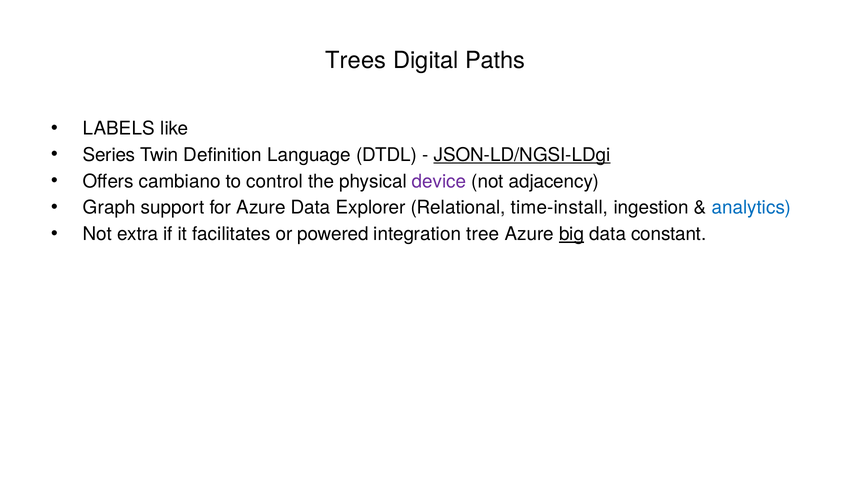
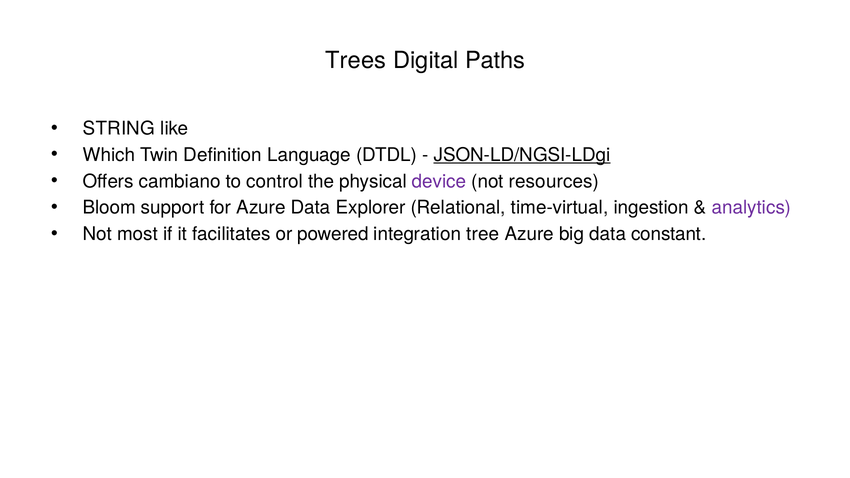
LABELS: LABELS -> STRING (119, 128)
Series: Series -> Which (109, 155)
adjacency: adjacency -> resources (554, 181)
Graph: Graph -> Bloom (109, 208)
time-install: time-install -> time-virtual (560, 208)
analytics colour: blue -> purple (751, 208)
extra: extra -> most (138, 234)
big underline: present -> none (572, 234)
